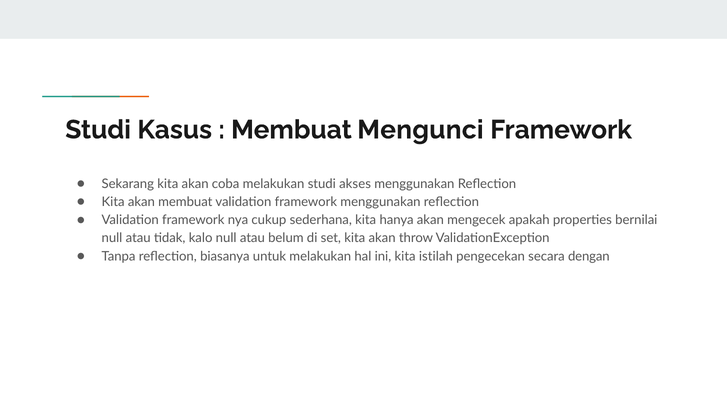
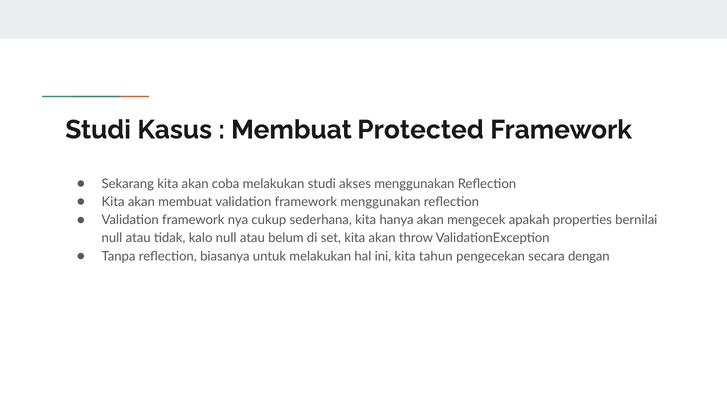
Mengunci: Mengunci -> Protected (420, 130)
istilah: istilah -> tahun (436, 256)
